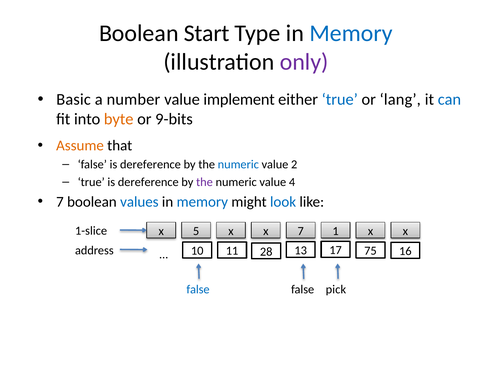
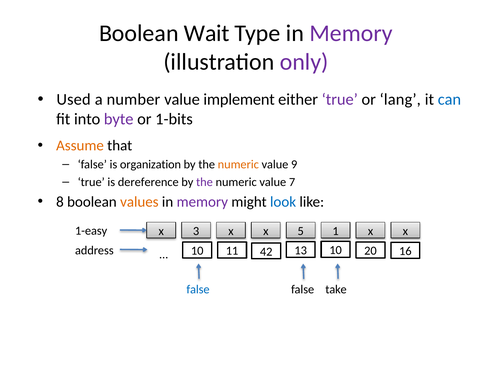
Start: Start -> Wait (207, 33)
Memory colour: blue -> purple (351, 33)
Basic: Basic -> Used (74, 100)
true colour: blue -> purple (340, 100)
byte colour: orange -> purple (119, 119)
9-bits: 9-bits -> 1-bits (174, 119)
false is dereference: dereference -> organization (150, 165)
numeric colour: blue -> orange (238, 165)
2: 2 -> 9 (294, 165)
4: 4 -> 7 (292, 182)
7: 7 -> 8 (60, 202)
values colour: blue -> orange (139, 202)
memory colour: blue -> purple (202, 202)
1-slice: 1-slice -> 1-easy (91, 231)
5: 5 -> 3 (196, 231)
x 7: 7 -> 5 (301, 231)
75: 75 -> 20 (370, 251)
28: 28 -> 42 (266, 252)
13 17: 17 -> 10 (336, 250)
pick: pick -> take (336, 289)
